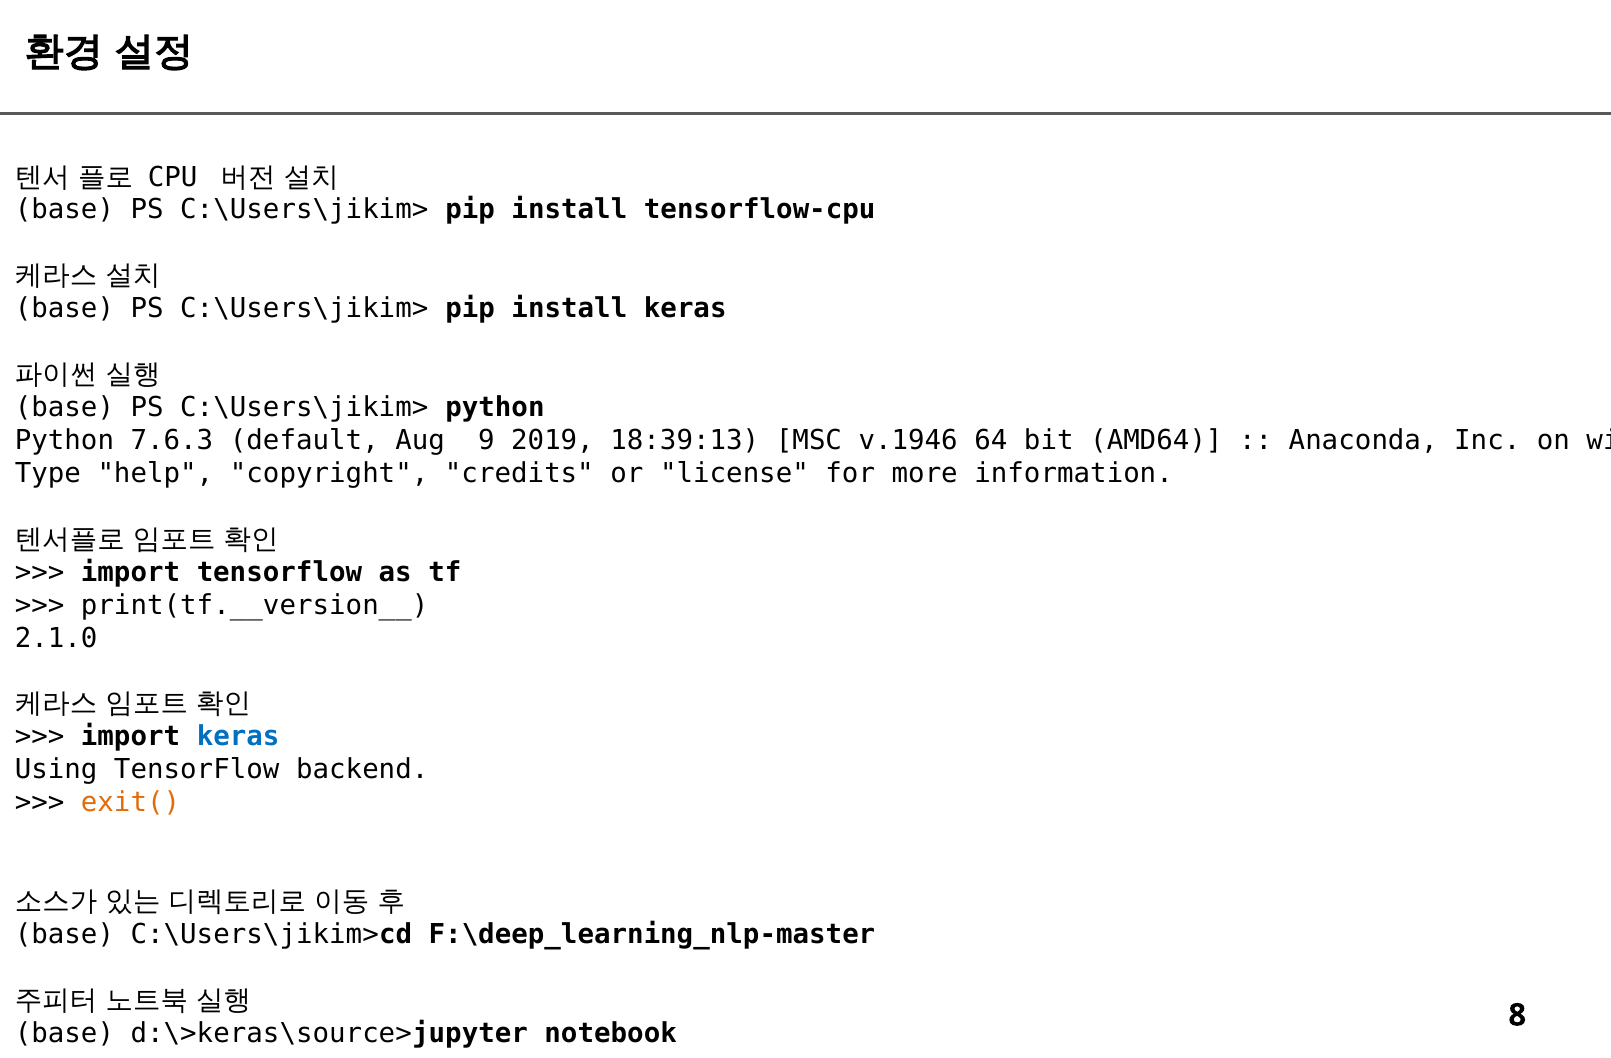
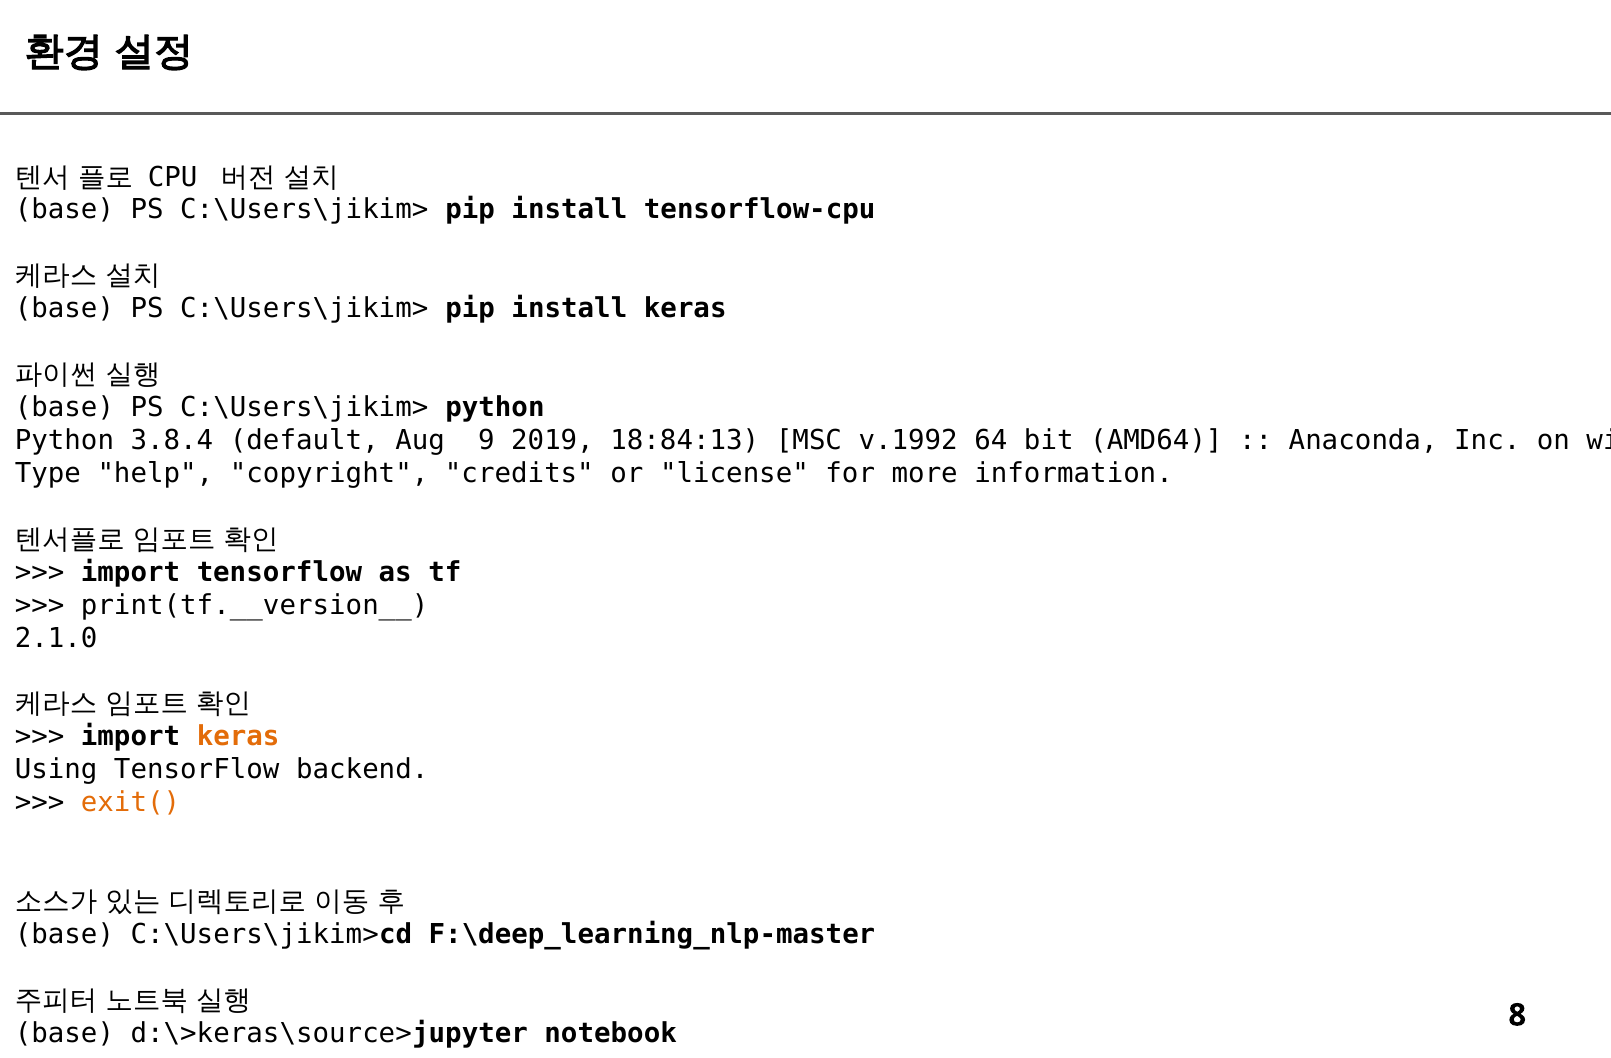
7.6.3: 7.6.3 -> 3.8.4 (172, 441)
18:39:13: 18:39:13 -> 18:84:13 (685, 441)
v.1946: v.1946 -> v.1992 (908, 441)
keras colour: blue -> orange (238, 737)
